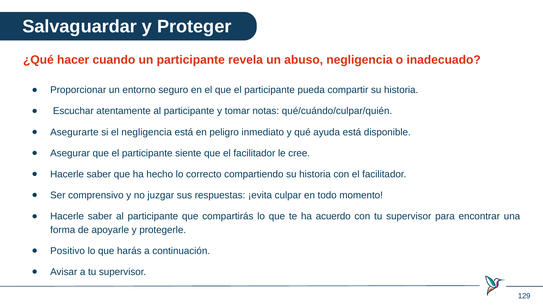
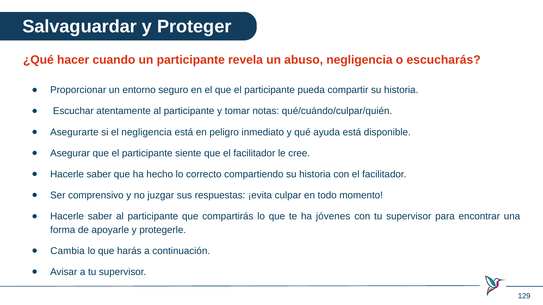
inadecuado: inadecuado -> escucharás (444, 60)
acuerdo: acuerdo -> jóvenes (333, 217)
Positivo: Positivo -> Cambia (68, 251)
